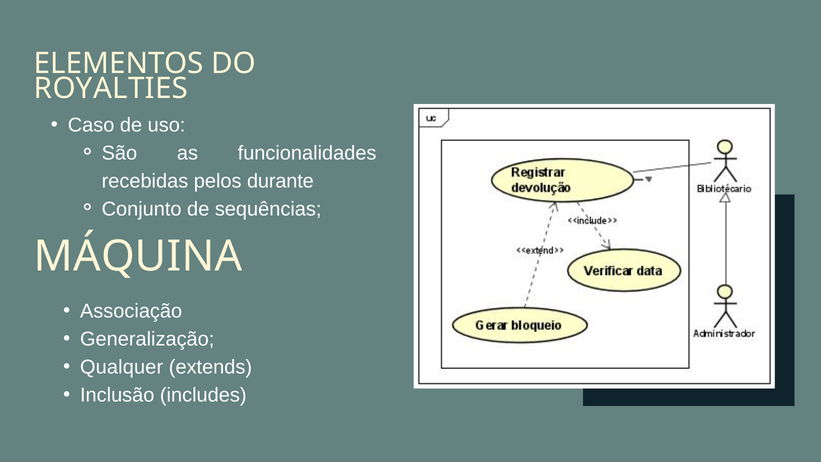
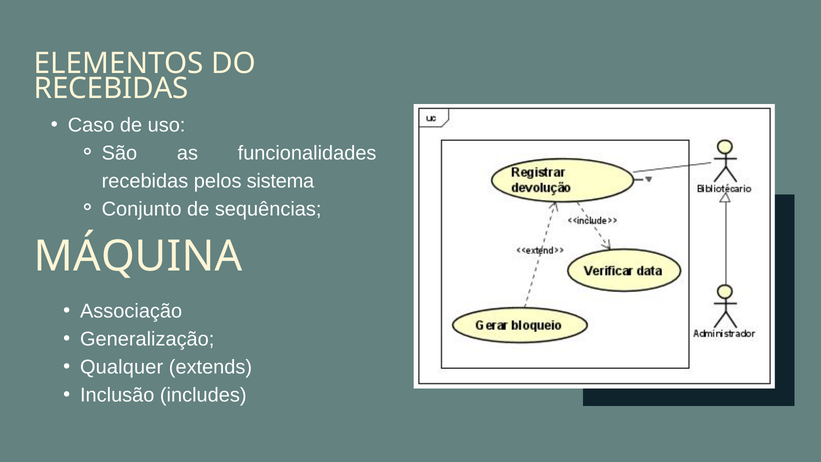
ROYALTIES: ROYALTIES -> RECEBIDAS (111, 89)
durante: durante -> sistema (280, 181)
